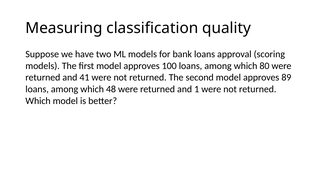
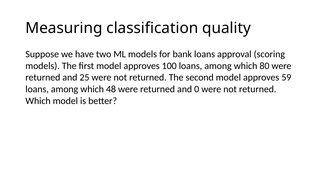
41: 41 -> 25 (84, 77)
89: 89 -> 59 (286, 77)
1: 1 -> 0 (197, 89)
